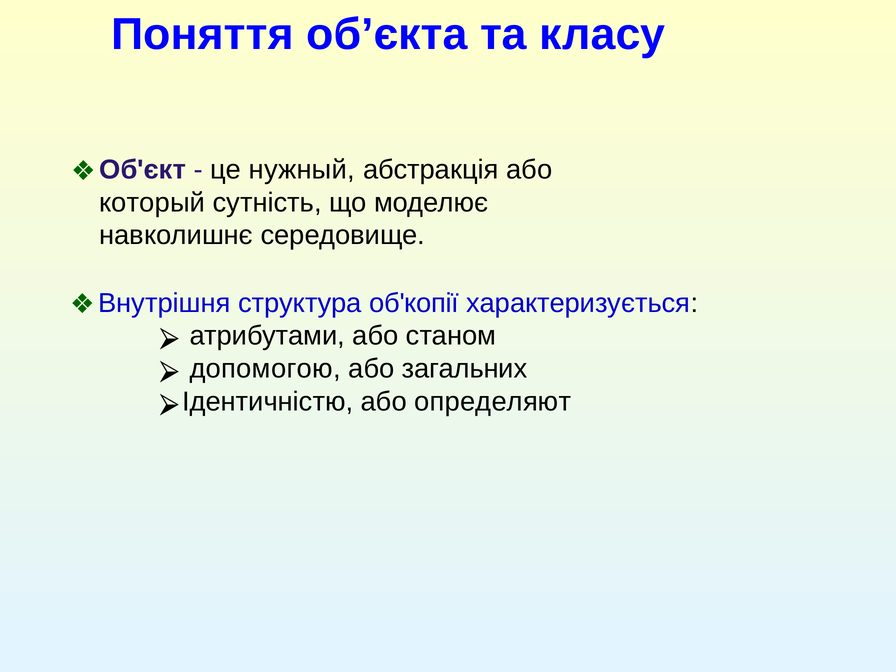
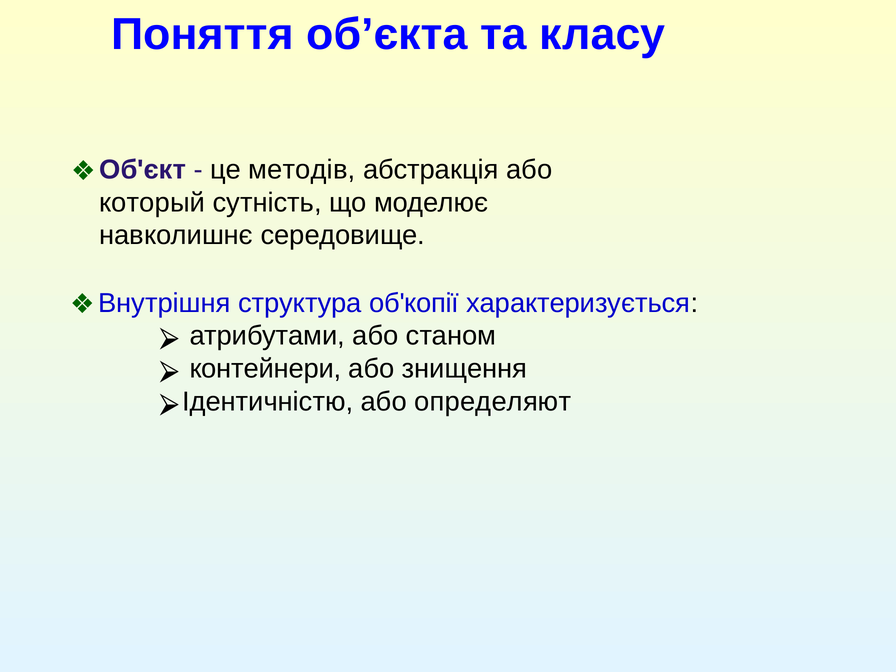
нужный: нужный -> методів (302, 170)
допомогою: допомогою -> контейнери (265, 369)
загальних: загальних -> знищення (465, 369)
